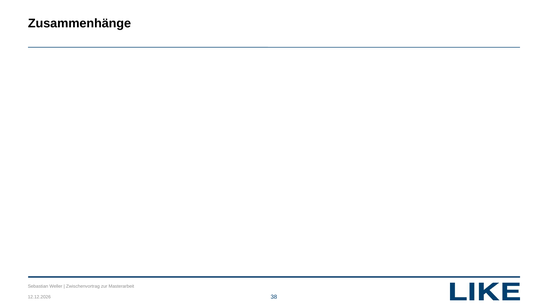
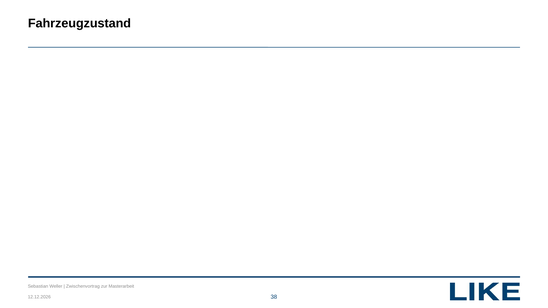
Zusammenhänge: Zusammenhänge -> Fahrzeugzustand (79, 23)
